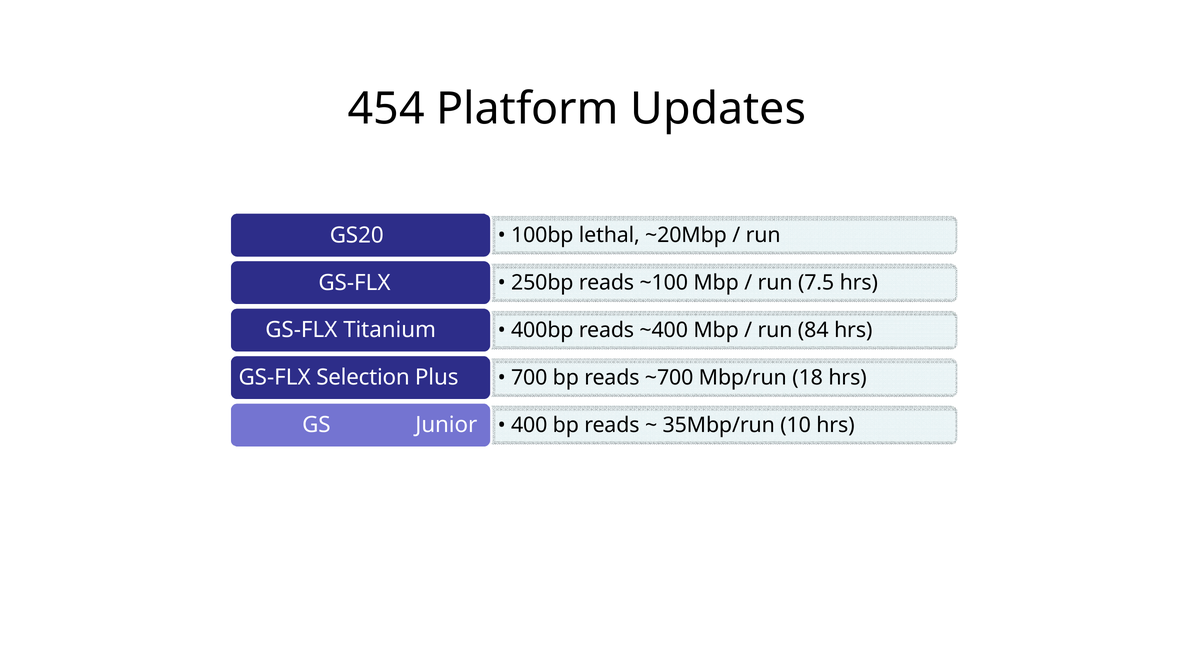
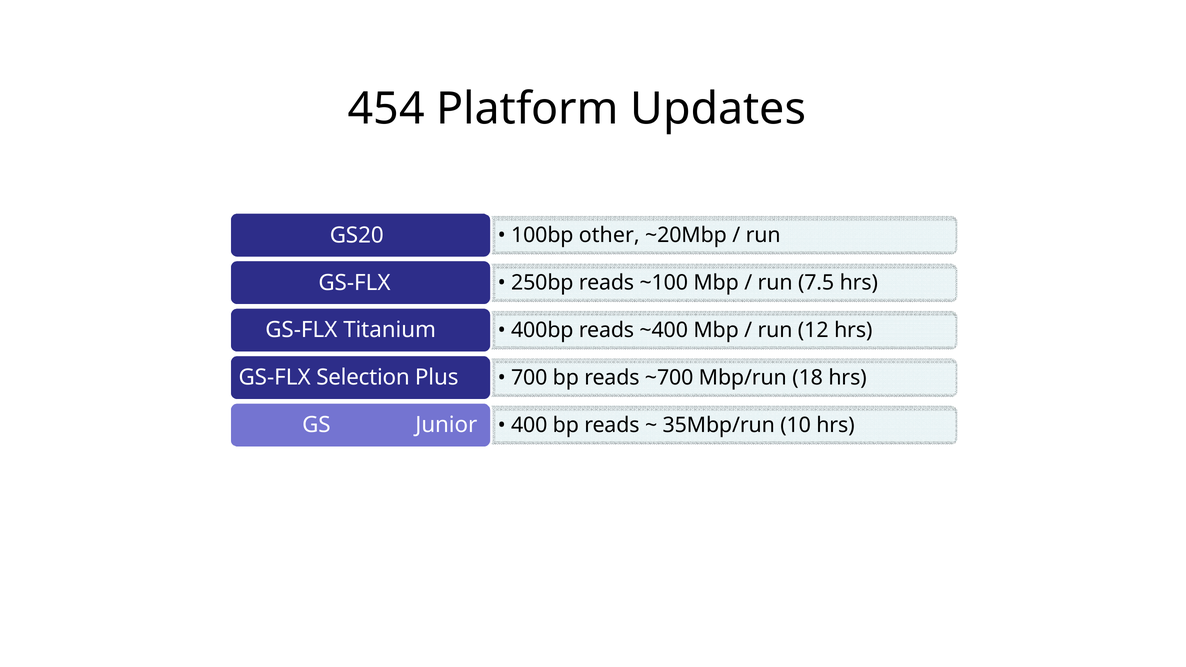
lethal: lethal -> other (609, 235)
84: 84 -> 12 (813, 330)
